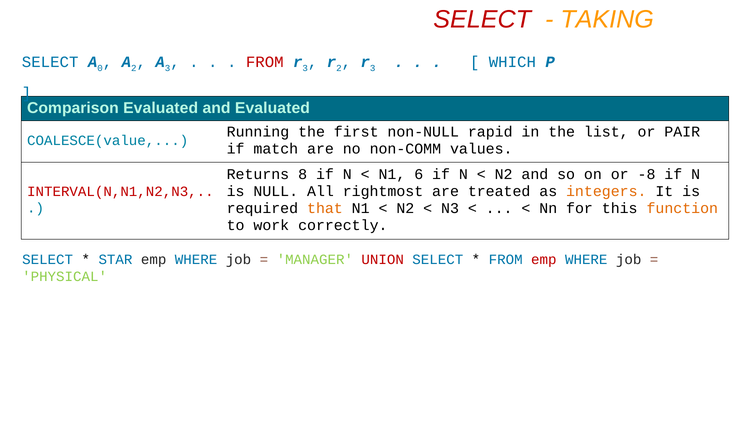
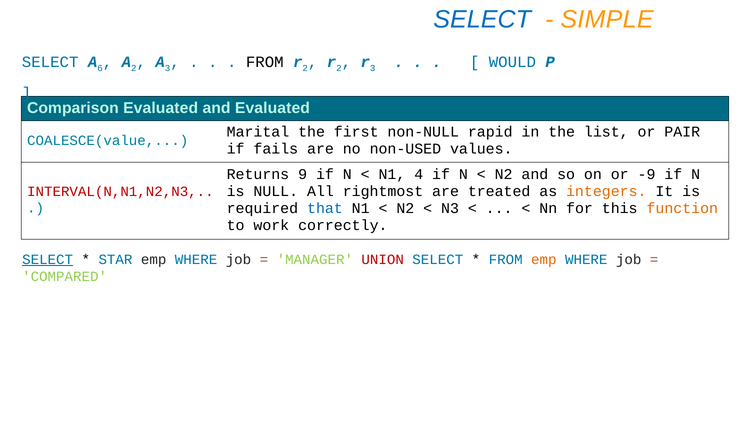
SELECT colour: red -> blue (482, 20)
TAKING: TAKING -> SIMPLE (607, 20)
0: 0 -> 6 (100, 68)
FROM colour: red -> black (265, 62)
3: 3 -> 2 (305, 68)
WHICH: WHICH -> WOULD (512, 62)
Running: Running -> Marital (258, 132)
match: match -> fails (276, 149)
non-COMM: non-COMM -> non-USED (405, 149)
8: 8 -> 9 (303, 175)
6: 6 -> 4 (419, 175)
-8: -8 -> -9 (647, 175)
that colour: orange -> blue (325, 208)
SELECT underline: none -> present (48, 259)
emp colour: red -> orange (544, 259)
PHYSICAL: PHYSICAL -> COMPARED (65, 276)
